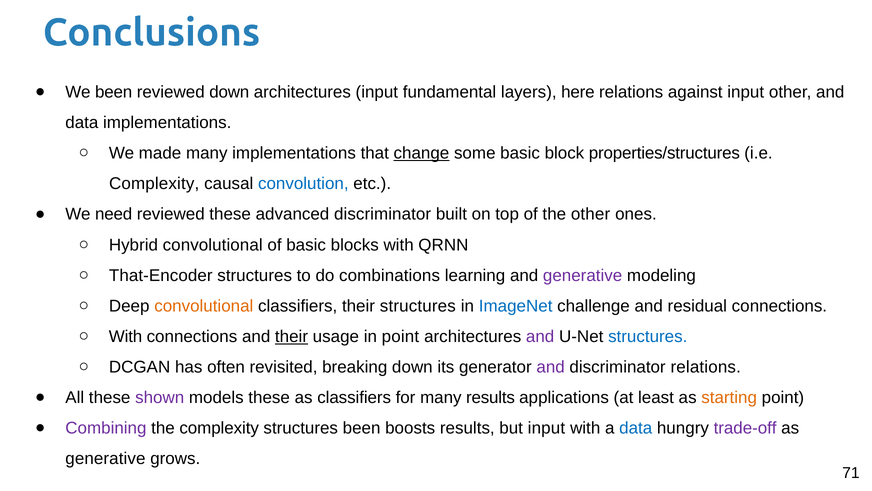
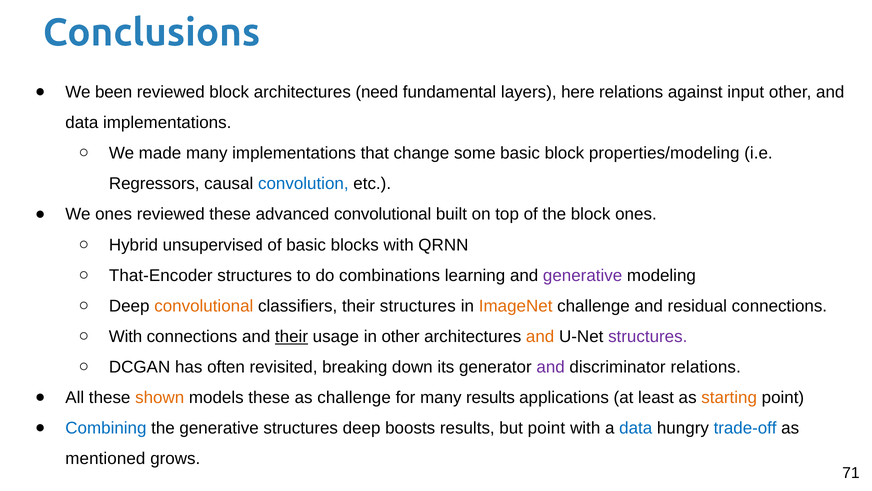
reviewed down: down -> block (229, 92)
architectures input: input -> need (377, 92)
change underline: present -> none (421, 153)
properties/structures: properties/structures -> properties/modeling (664, 153)
Complexity: Complexity -> Regressors (154, 184)
We need: need -> ones (114, 214)
advanced discriminator: discriminator -> convolutional (383, 214)
the other: other -> block (591, 214)
Hybrid convolutional: convolutional -> unsupervised (213, 245)
ImageNet colour: blue -> orange (516, 306)
in point: point -> other (401, 336)
and colour: purple -> orange (540, 336)
structures colour: blue -> purple (648, 336)
shown colour: purple -> orange (160, 397)
as classifiers: classifiers -> challenge (354, 397)
Combining colour: purple -> blue (106, 428)
the complexity: complexity -> generative (219, 428)
structures been: been -> deep (362, 428)
but input: input -> point (546, 428)
trade-off colour: purple -> blue (745, 428)
generative: generative -> mentioned (105, 458)
